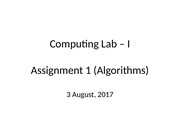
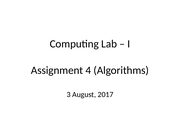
1: 1 -> 4 (88, 70)
